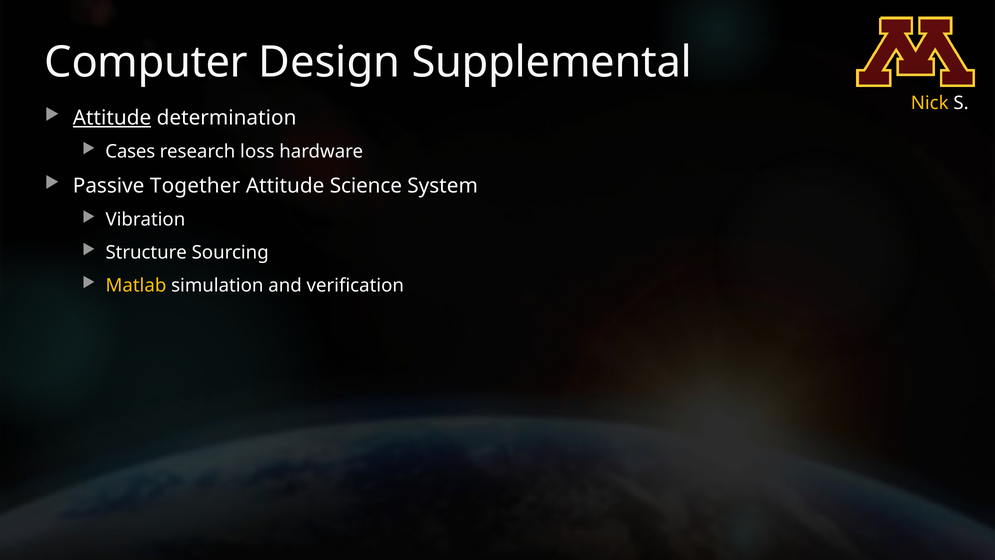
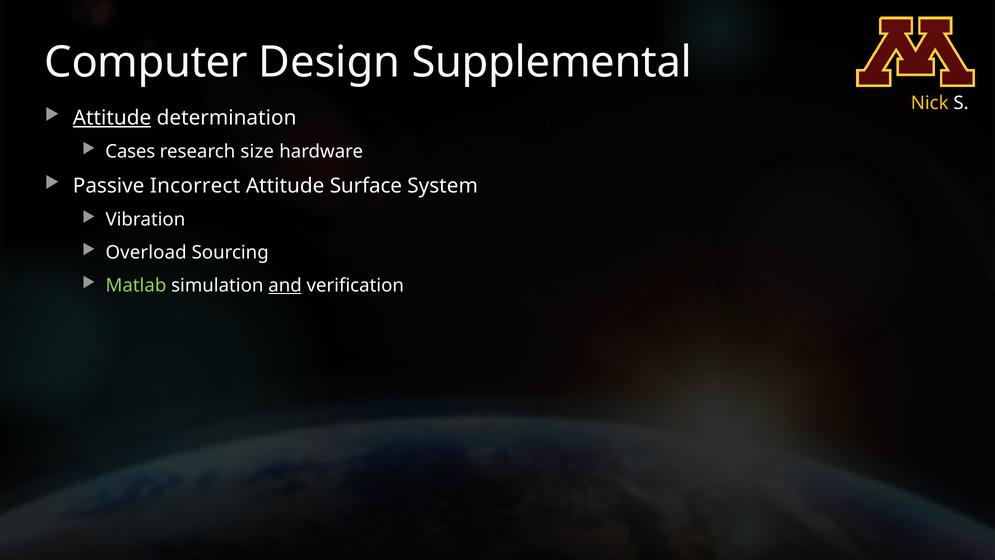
loss: loss -> size (257, 152)
Together: Together -> Incorrect (195, 186)
Science: Science -> Surface (366, 186)
Structure: Structure -> Overload (146, 252)
Matlab colour: yellow -> light green (136, 285)
and underline: none -> present (285, 285)
